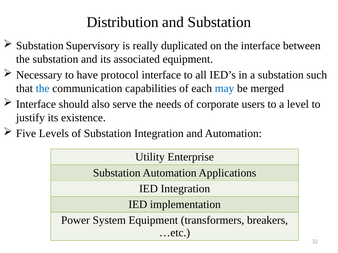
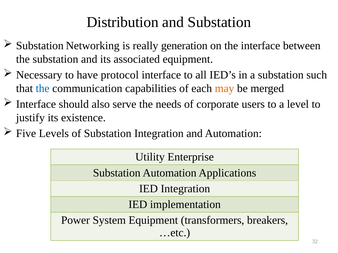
Supervisory: Supervisory -> Networking (93, 46)
duplicated: duplicated -> generation (184, 46)
may colour: blue -> orange (225, 89)
